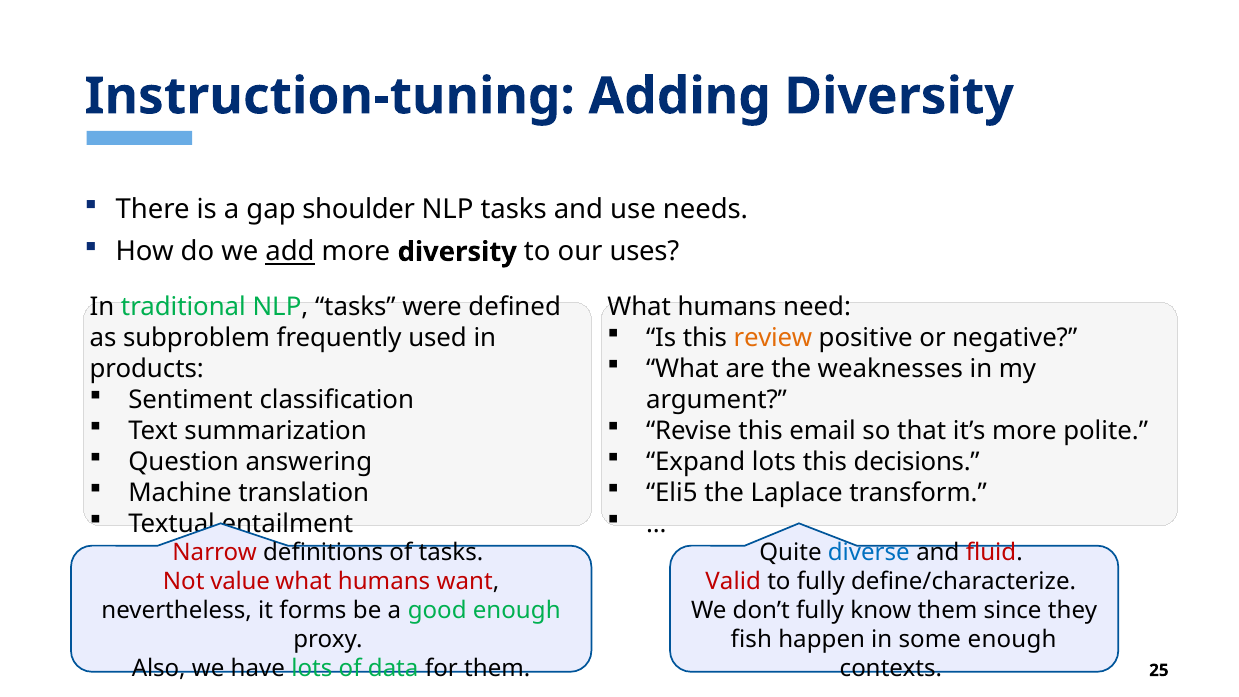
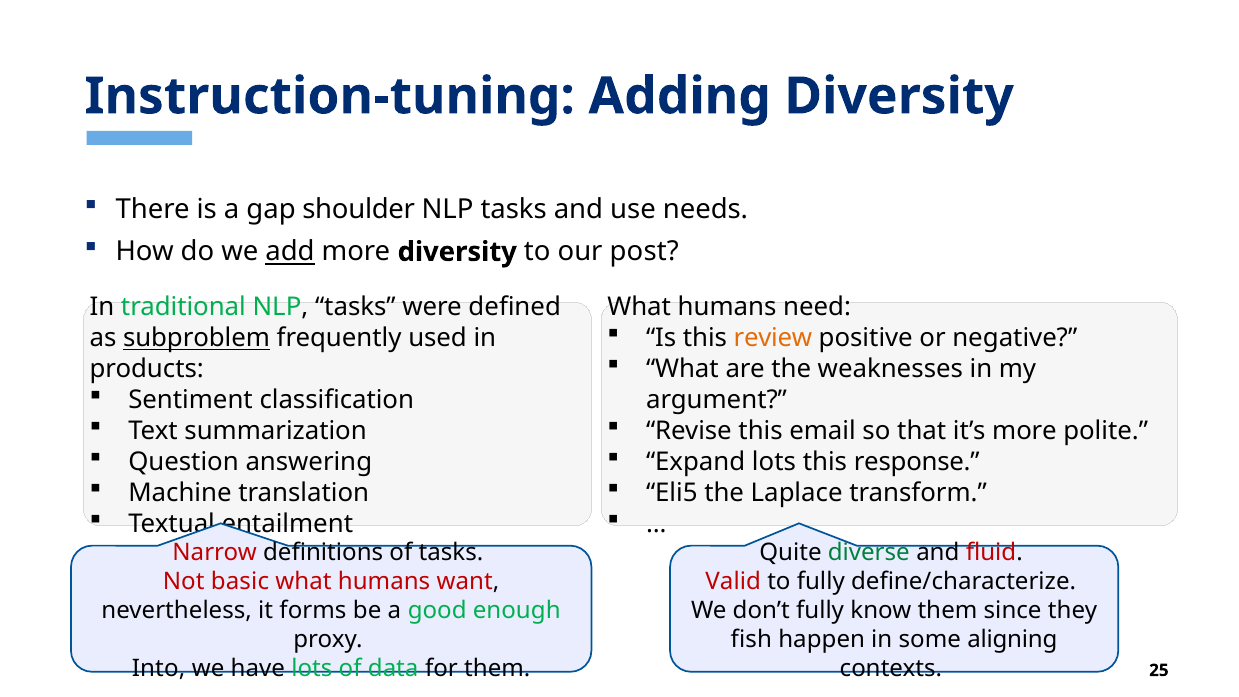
uses: uses -> post (644, 252)
subproblem underline: none -> present (196, 338)
decisions: decisions -> response (917, 462)
diverse colour: blue -> green (869, 552)
value: value -> basic (240, 581)
some enough: enough -> aligning (1012, 639)
Also: Also -> Into (159, 668)
